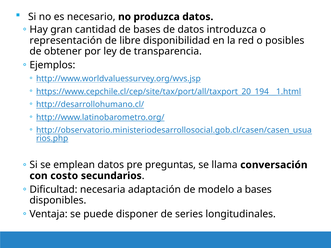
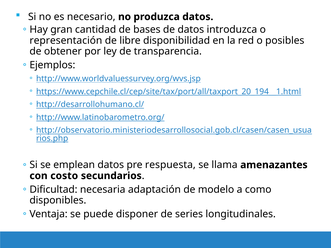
preguntas: preguntas -> respuesta (170, 165)
conversación: conversación -> amenazantes (274, 165)
a bases: bases -> como (258, 190)
